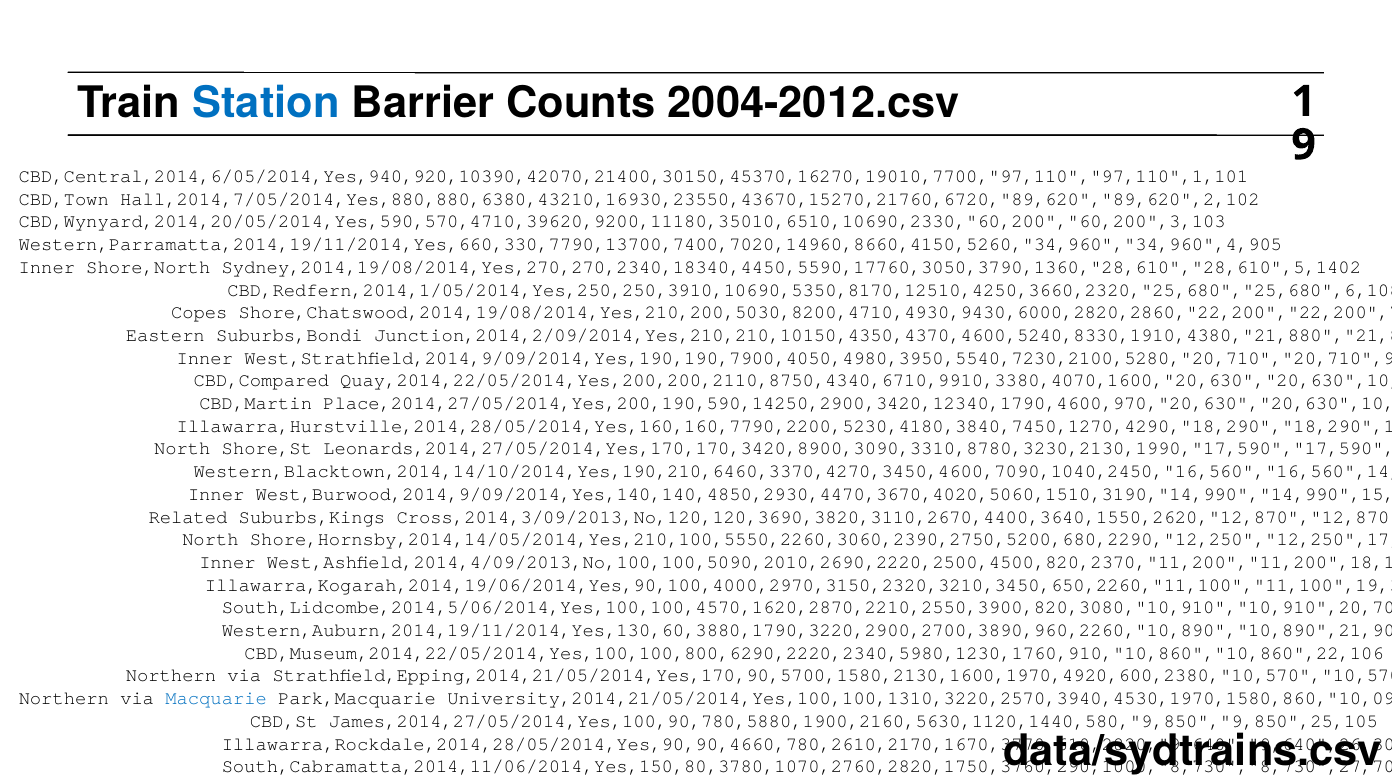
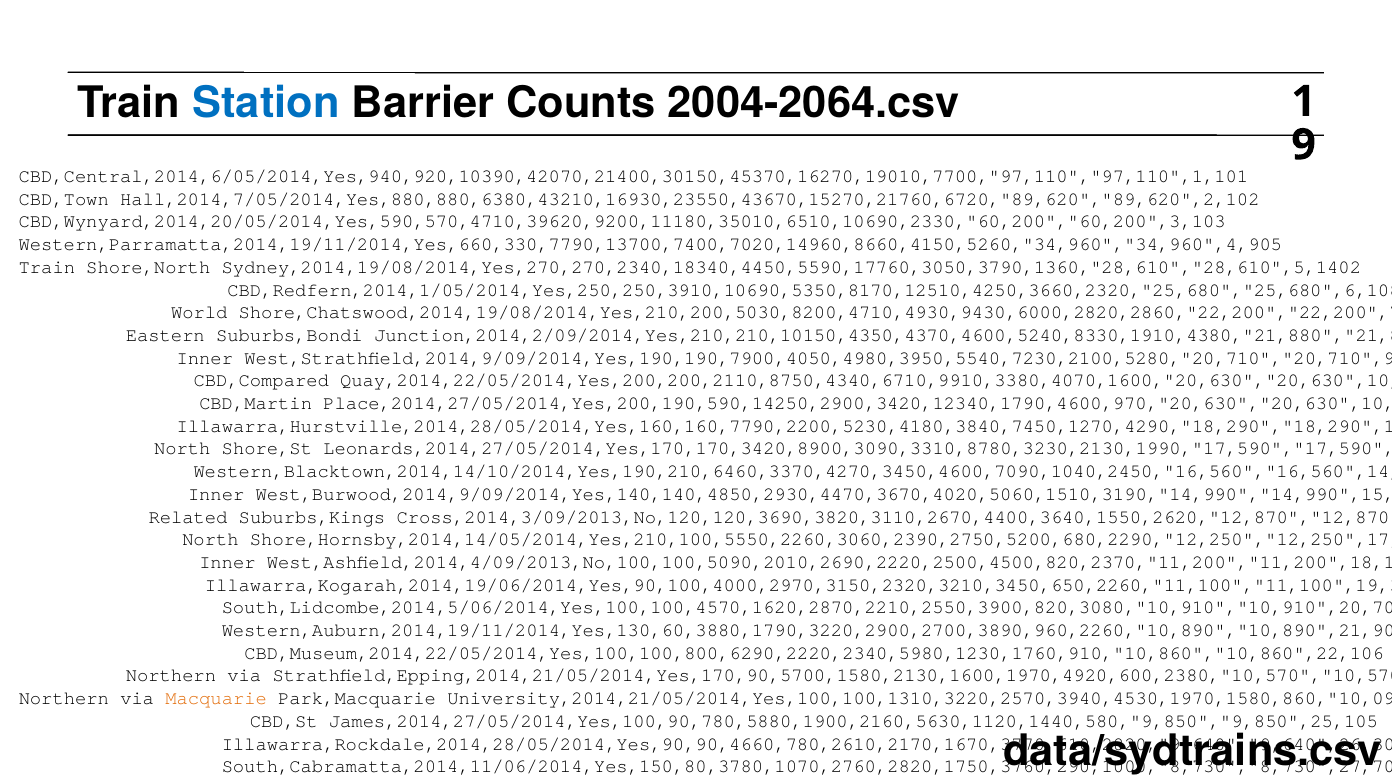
2004-2012.csv: 2004-2012.csv -> 2004-2064.csv (814, 103)
Inner: Inner -> Train (47, 267)
Copes: Copes -> World (199, 312)
Macquarie colour: blue -> orange (216, 698)
